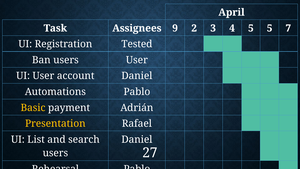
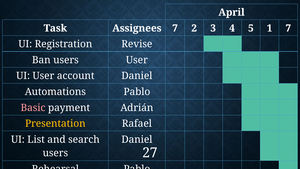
Assignees 9: 9 -> 7 (175, 28)
5 5: 5 -> 1 (270, 28)
Tested: Tested -> Revise (137, 44)
Basic colour: yellow -> pink (33, 108)
